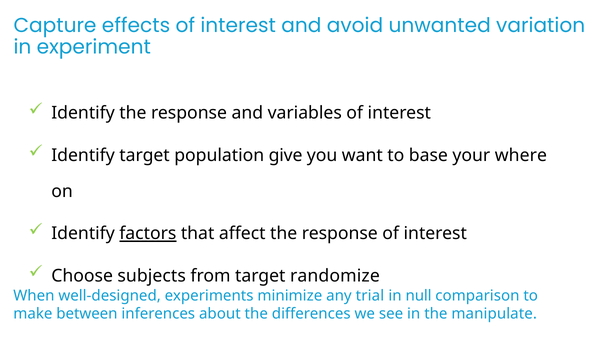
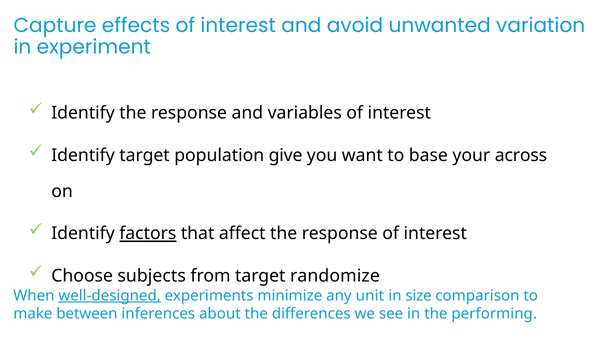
where: where -> across (521, 155)
well-designed underline: none -> present (110, 295)
trial: trial -> unit (370, 295)
null: null -> size (419, 295)
manipulate: manipulate -> performing (494, 314)
